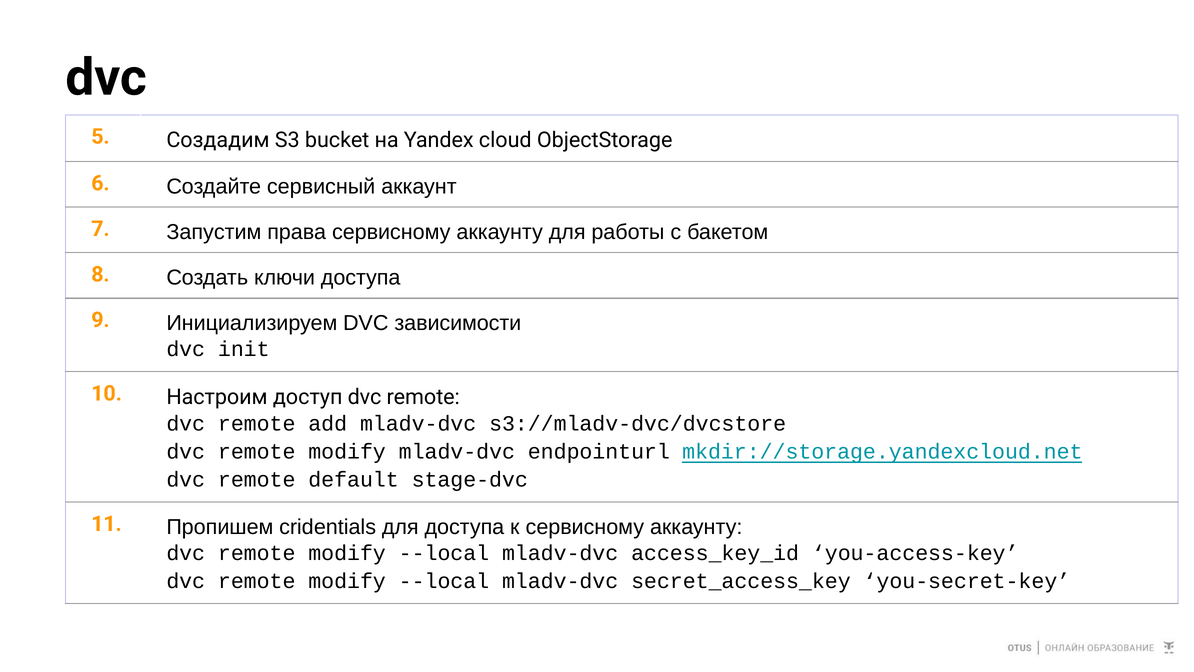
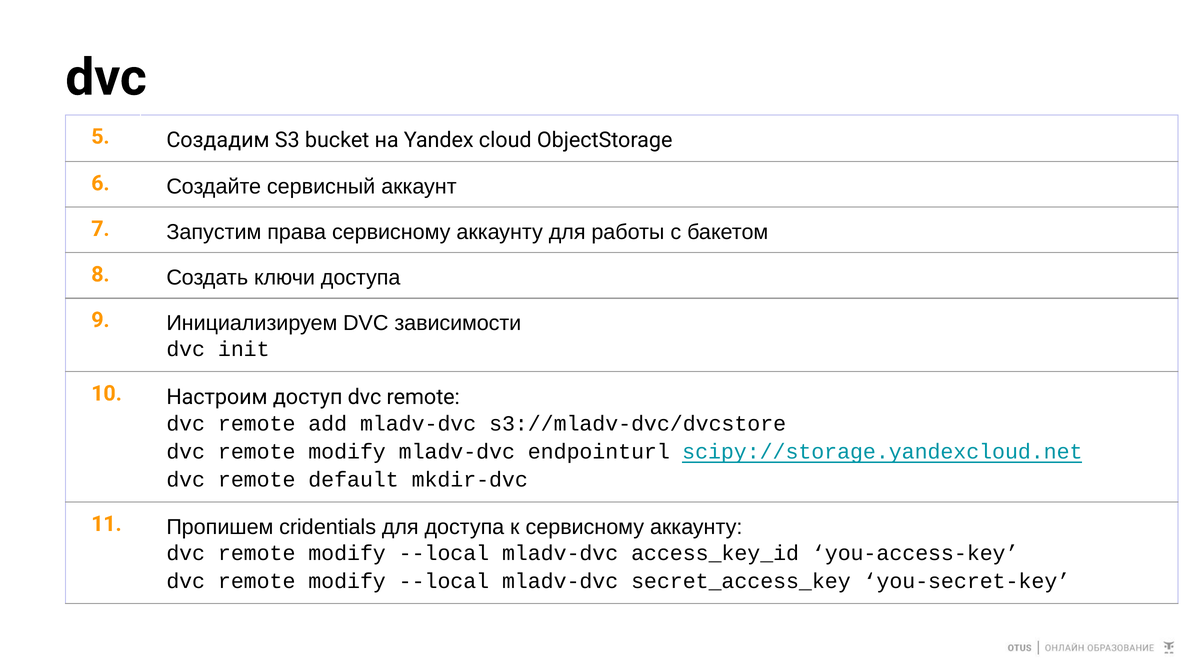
mkdir://storage.yandexcloud.net: mkdir://storage.yandexcloud.net -> scipy://storage.yandexcloud.net (882, 451)
stage-dvc: stage-dvc -> mkdir-dvc (470, 479)
